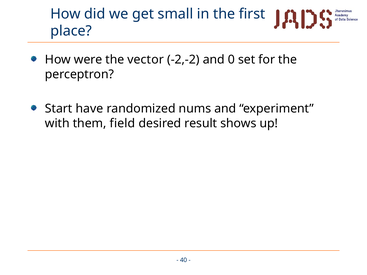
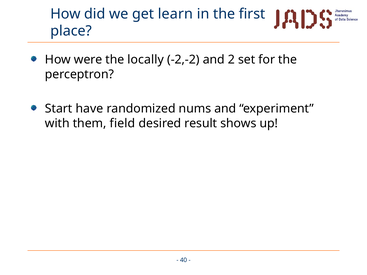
small: small -> learn (175, 14)
vector: vector -> locally (146, 60)
0: 0 -> 2 (231, 60)
